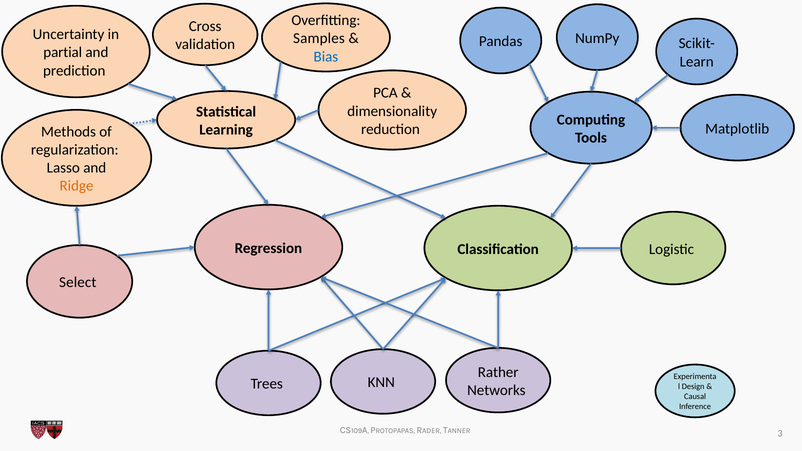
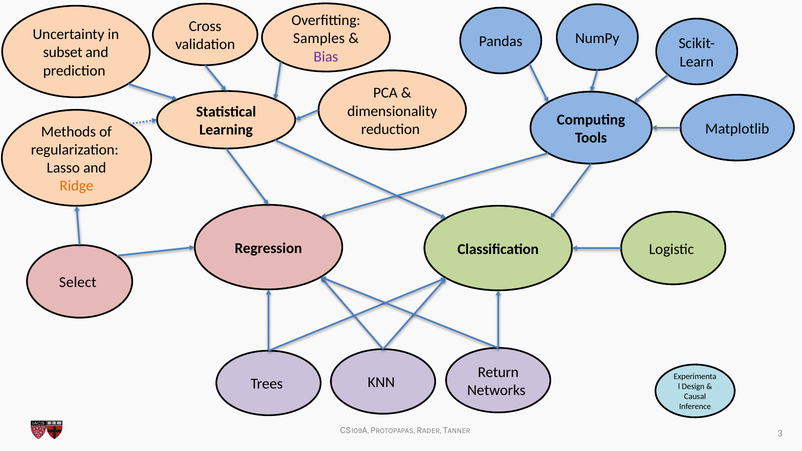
partial: partial -> subset (63, 53)
Bias colour: blue -> purple (326, 57)
Rather: Rather -> Return (498, 372)
